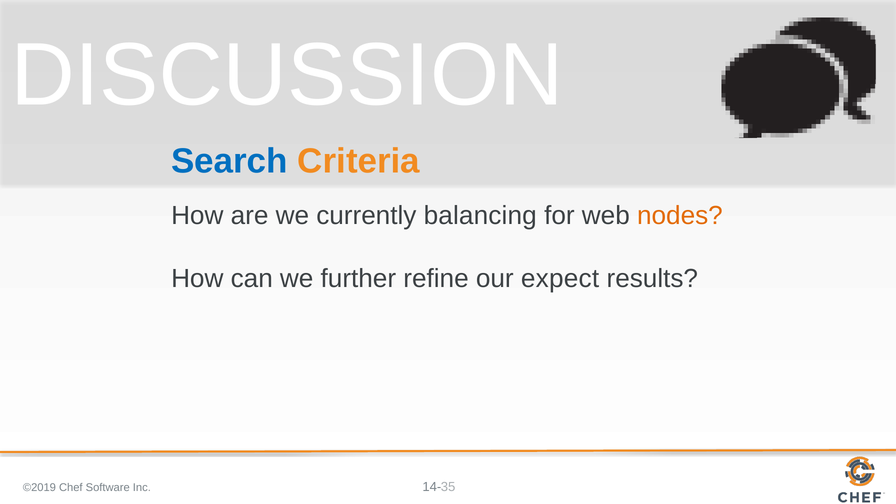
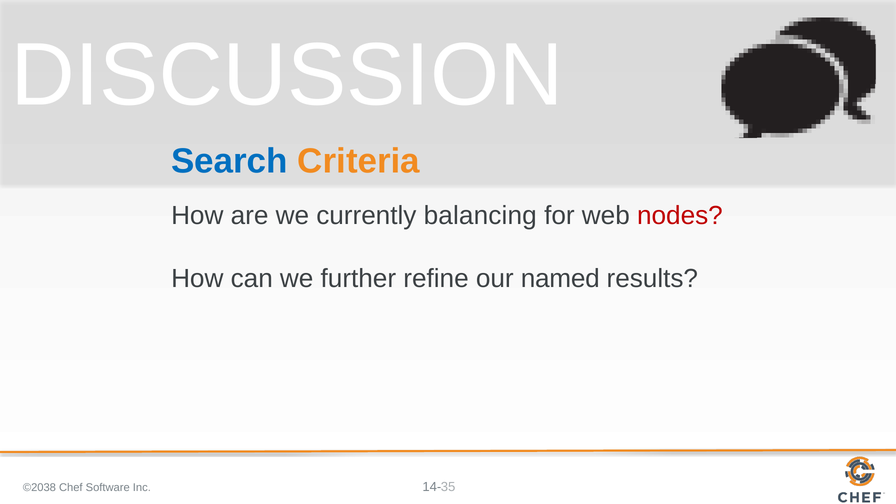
nodes colour: orange -> red (680, 216)
expect: expect -> named (560, 279)
©2019: ©2019 -> ©2038 (39, 488)
